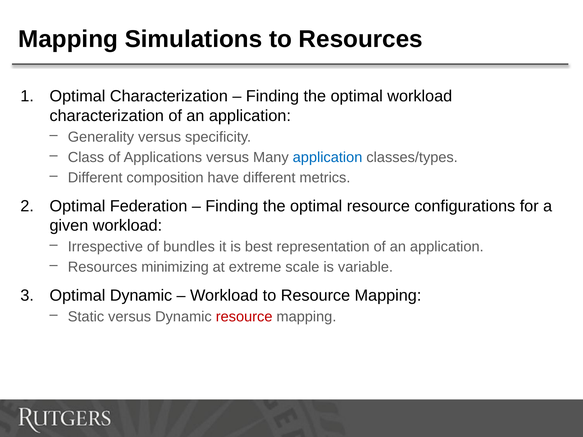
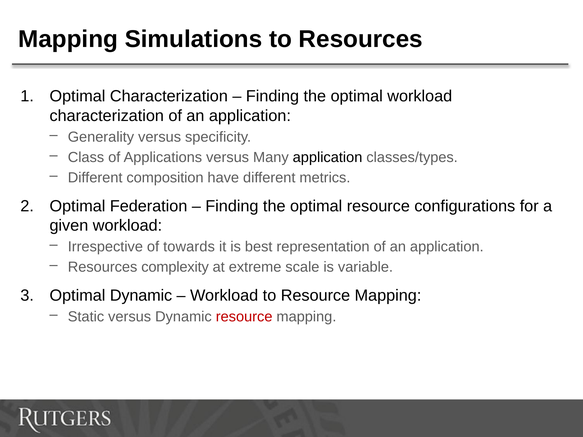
application colour: blue -> black (328, 157)
bundles: bundles -> towards (189, 247)
minimizing: minimizing -> complexity (175, 267)
